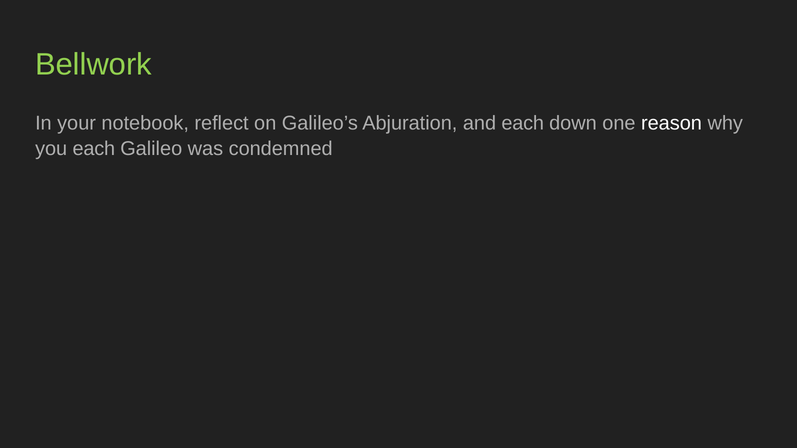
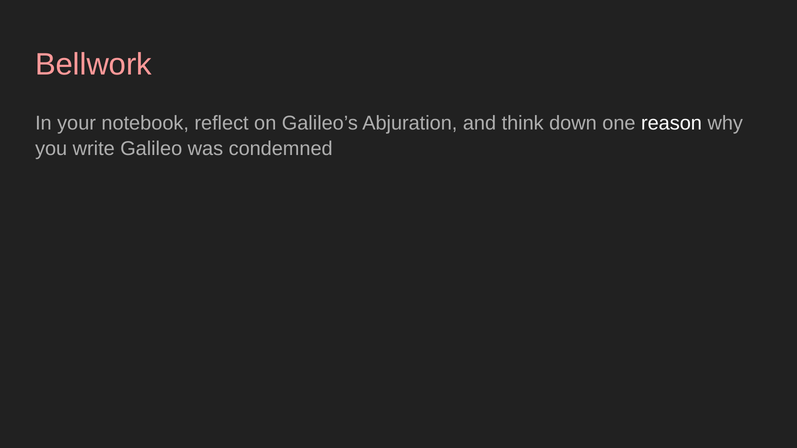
Bellwork colour: light green -> pink (94, 65)
and each: each -> think (523, 123)
you each: each -> write (94, 149)
